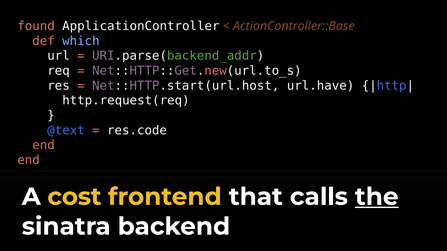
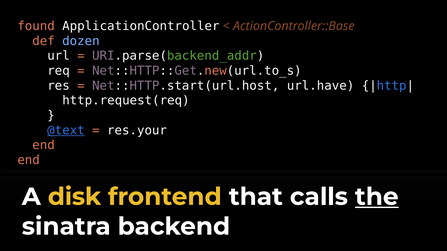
which: which -> dozen (81, 41)
@text underline: none -> present (66, 131)
res.code: res.code -> res.your (137, 131)
cost: cost -> disk (74, 197)
